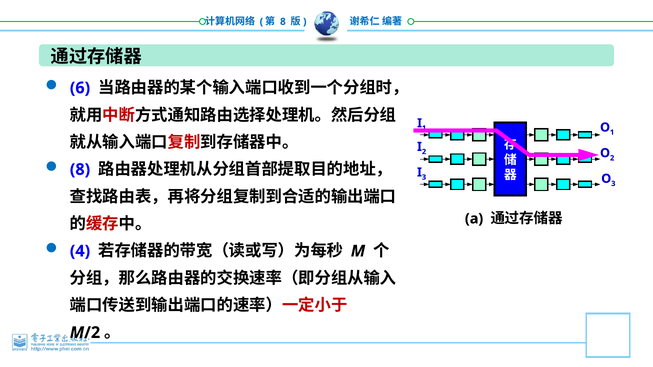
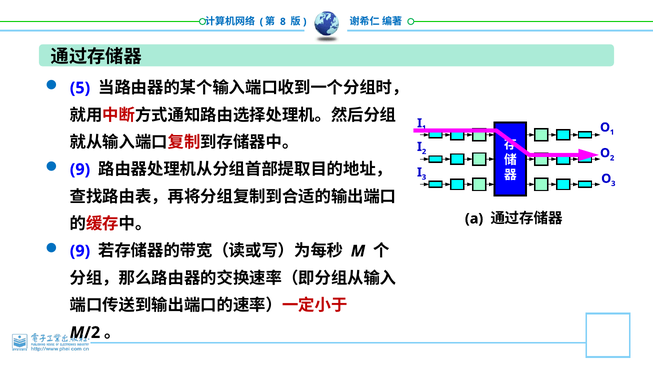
6: 6 -> 5 (80, 88)
8: 8 -> 9 (80, 170)
4: 4 -> 9 (80, 251)
